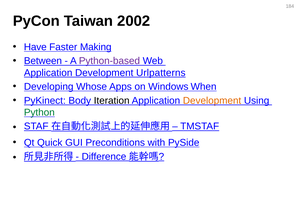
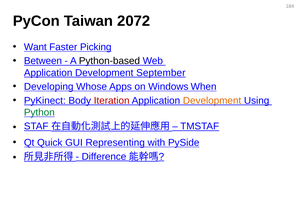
2002: 2002 -> 2072 (134, 21)
Have: Have -> Want (35, 47)
Making: Making -> Picking (96, 47)
Python-based colour: purple -> black (109, 61)
Urlpatterns: Urlpatterns -> September (161, 73)
Iteration colour: black -> red (112, 100)
Preconditions: Preconditions -> Representing (115, 143)
